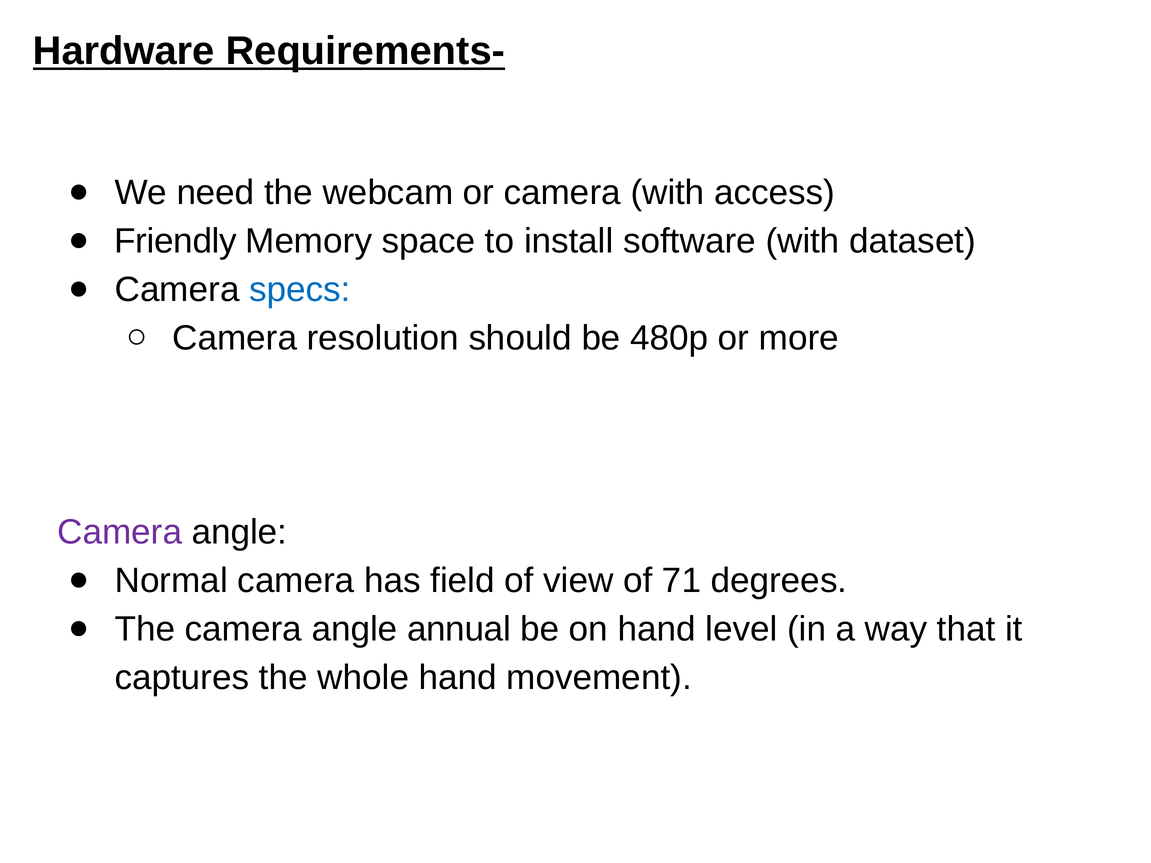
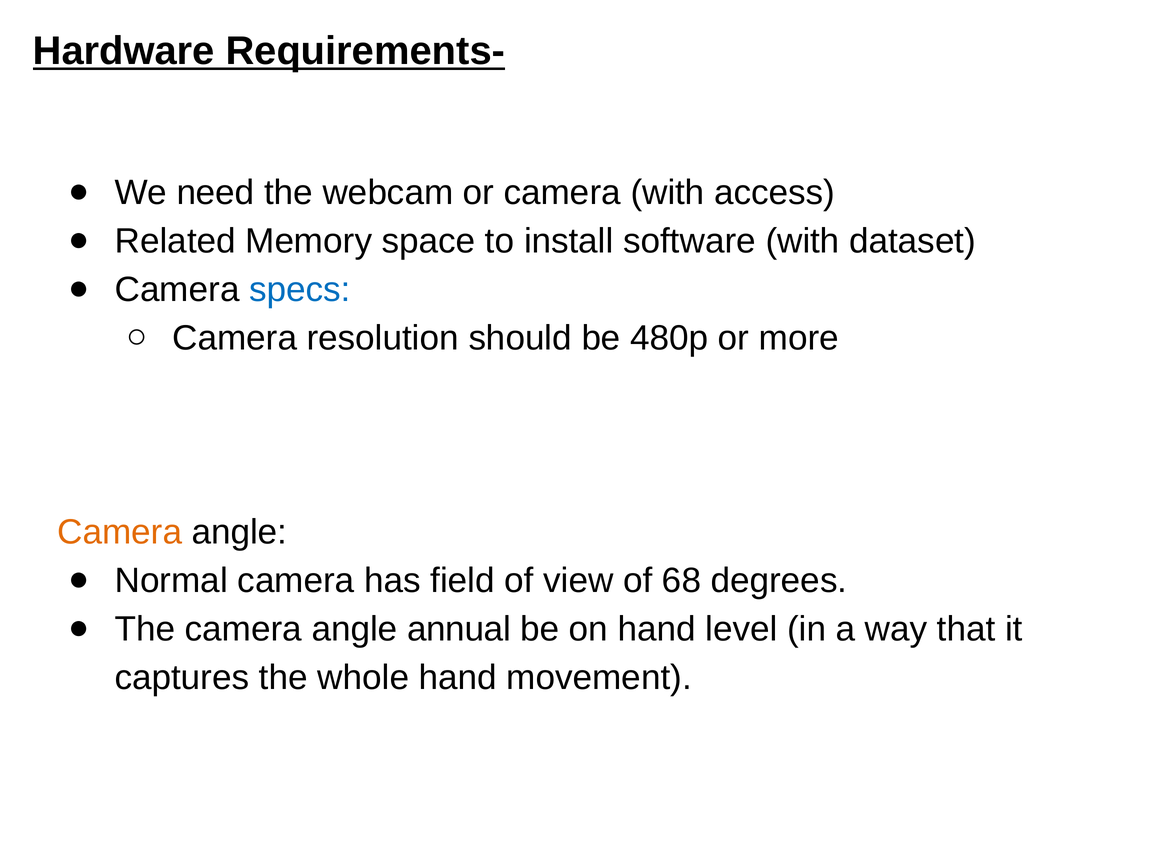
Friendly: Friendly -> Related (175, 241)
Camera colour: purple -> orange (120, 532)
71: 71 -> 68 (682, 581)
